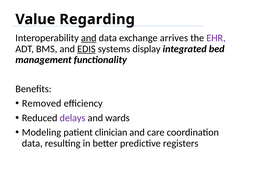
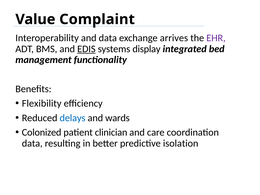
Regarding: Regarding -> Complaint (97, 19)
and underline: present -> none (89, 38)
Removed: Removed -> Flexibility (42, 103)
delays colour: purple -> blue (73, 118)
Modeling: Modeling -> Colonized (42, 132)
registers: registers -> isolation (181, 143)
